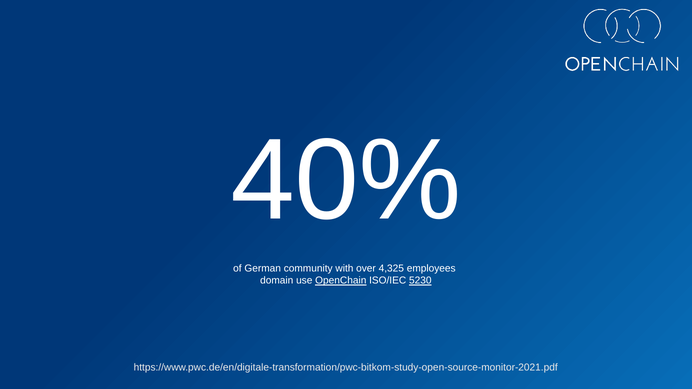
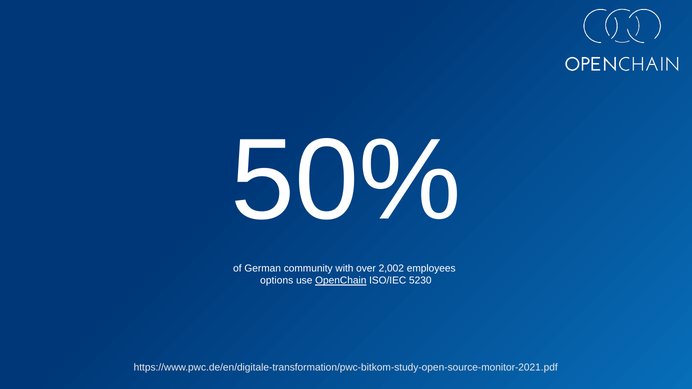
40%: 40% -> 50% (346, 181)
4,325: 4,325 -> 2,002 (391, 269)
domain: domain -> options (277, 281)
5230 underline: present -> none (420, 281)
